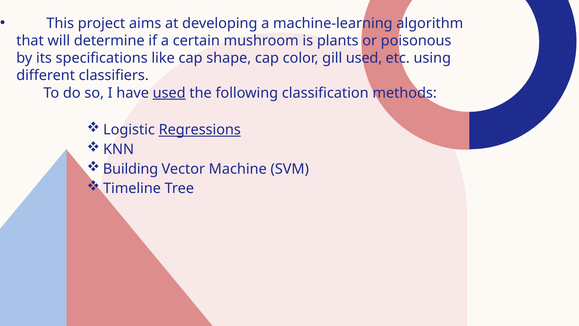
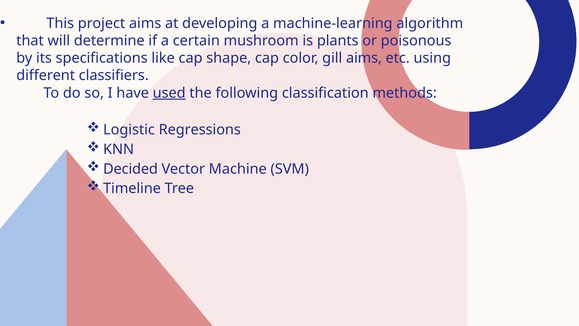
gill used: used -> aims (364, 58)
Regressions underline: present -> none (200, 130)
Building: Building -> Decided (131, 169)
